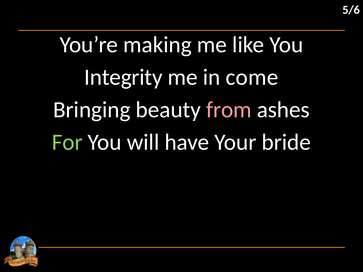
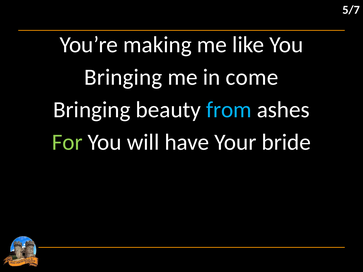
5/6: 5/6 -> 5/7 (351, 10)
Integrity: Integrity -> Bringing (123, 77)
from colour: pink -> light blue (229, 110)
